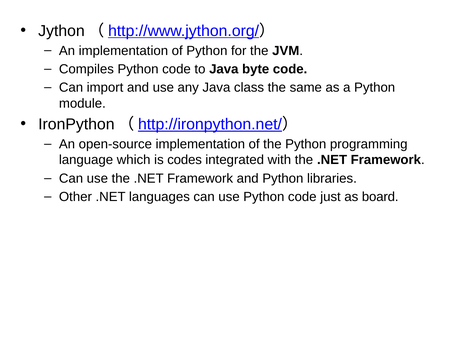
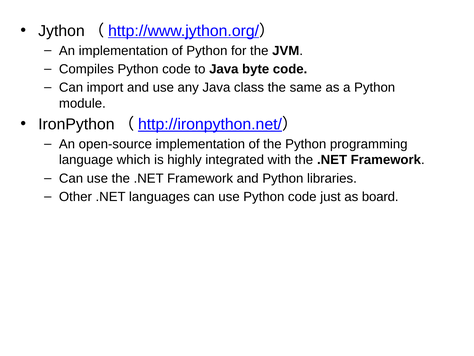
codes: codes -> highly (185, 160)
